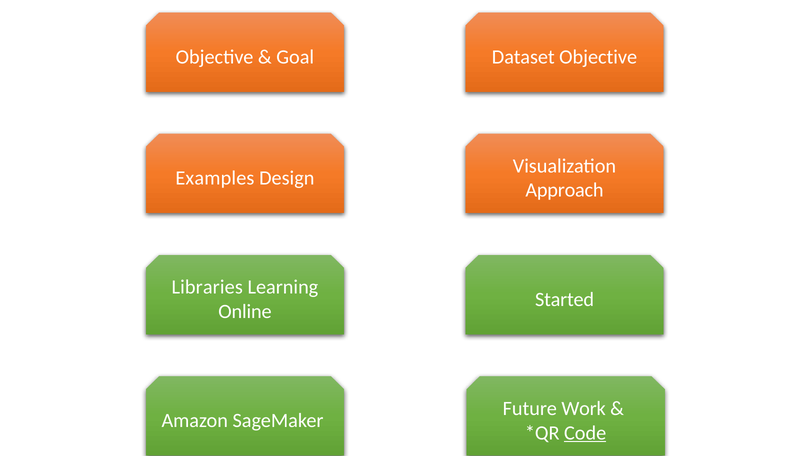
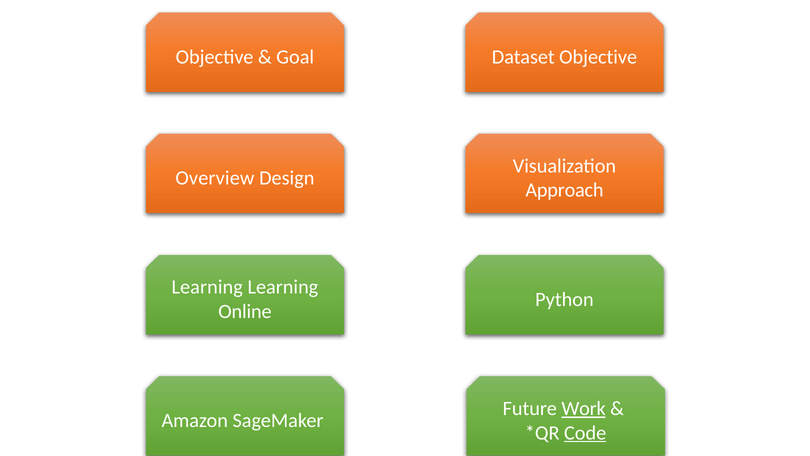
Examples: Examples -> Overview (215, 178)
Libraries: Libraries -> Learning (207, 287)
Started: Started -> Python (564, 299)
Work underline: none -> present (584, 408)
